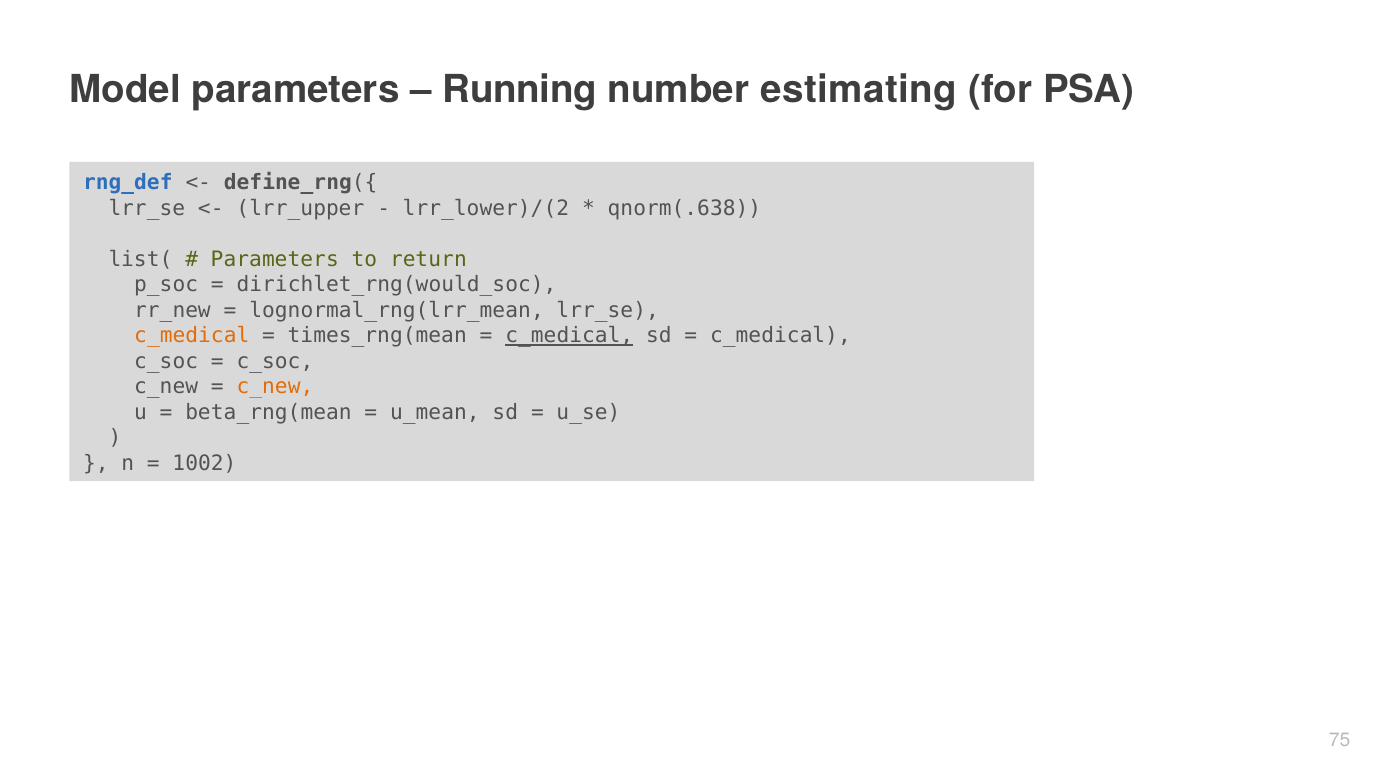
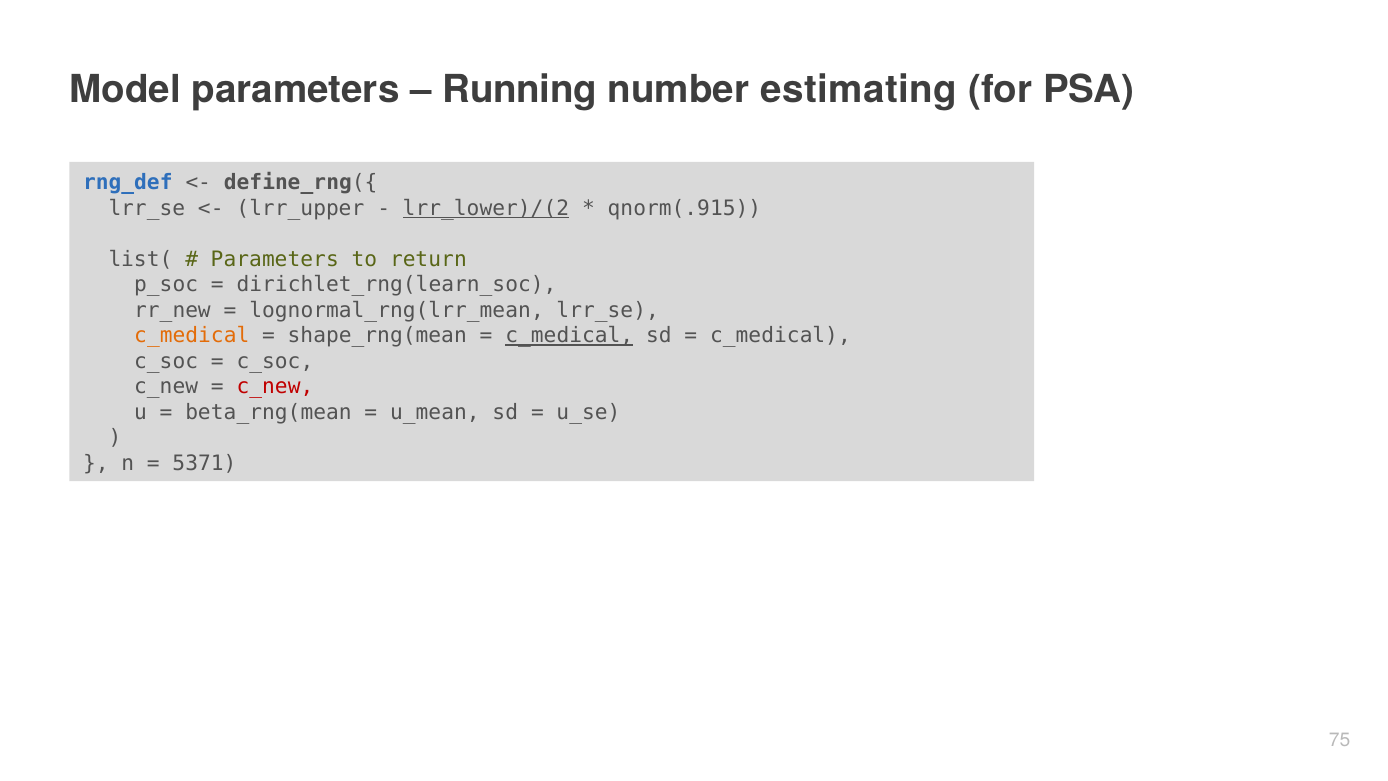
lrr_lower)/(2 underline: none -> present (486, 208)
qnorm(.638: qnorm(.638 -> qnorm(.915 (684, 208)
dirichlet_rng(would_soc: dirichlet_rng(would_soc -> dirichlet_rng(learn_soc (397, 285)
times_rng(mean: times_rng(mean -> shape_rng(mean (377, 336)
c_new colour: orange -> red (275, 387)
1002: 1002 -> 5371 (205, 463)
